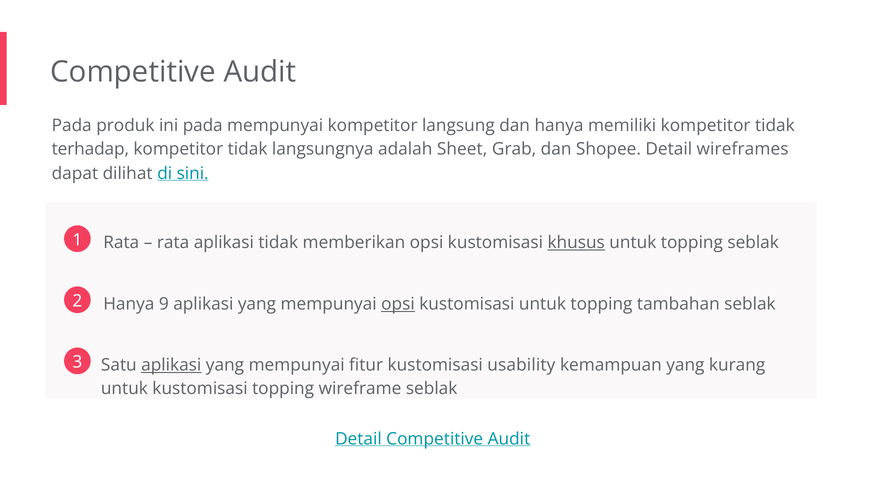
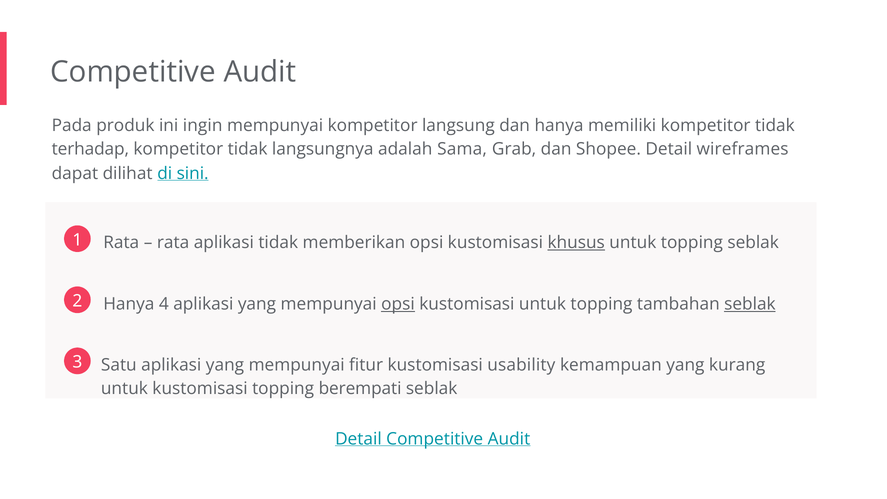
ini pada: pada -> ingin (203, 125)
Sheet: Sheet -> Sama (462, 149)
9: 9 -> 4 (164, 304)
seblak underline: none -> present (750, 304)
aplikasi underline: present -> none (171, 365)
wireframe: wireframe -> berempati (360, 389)
